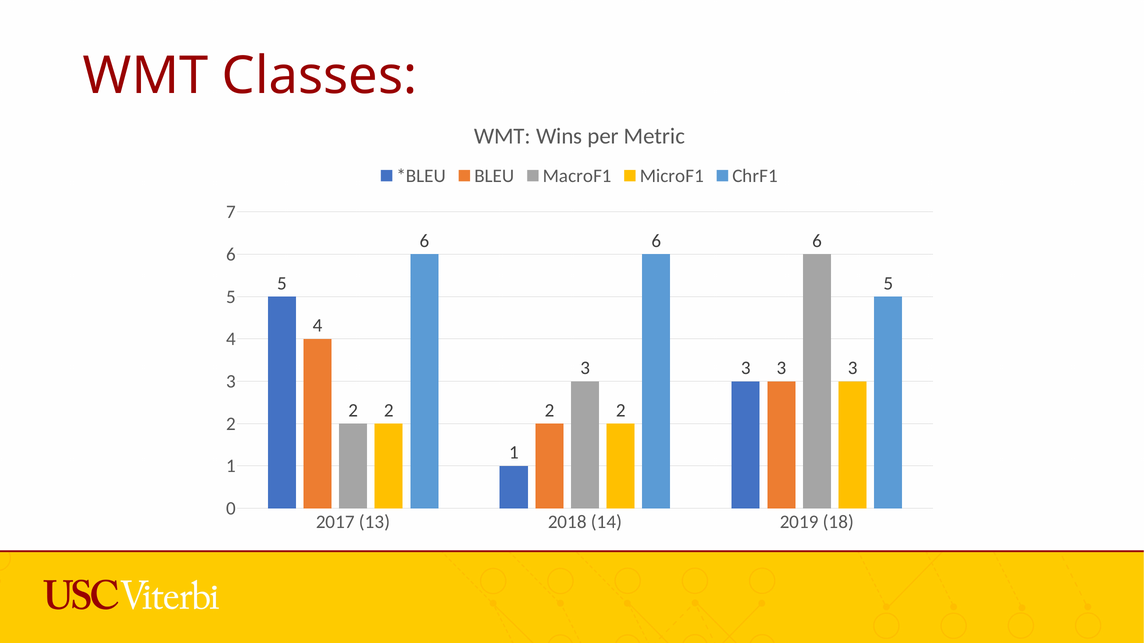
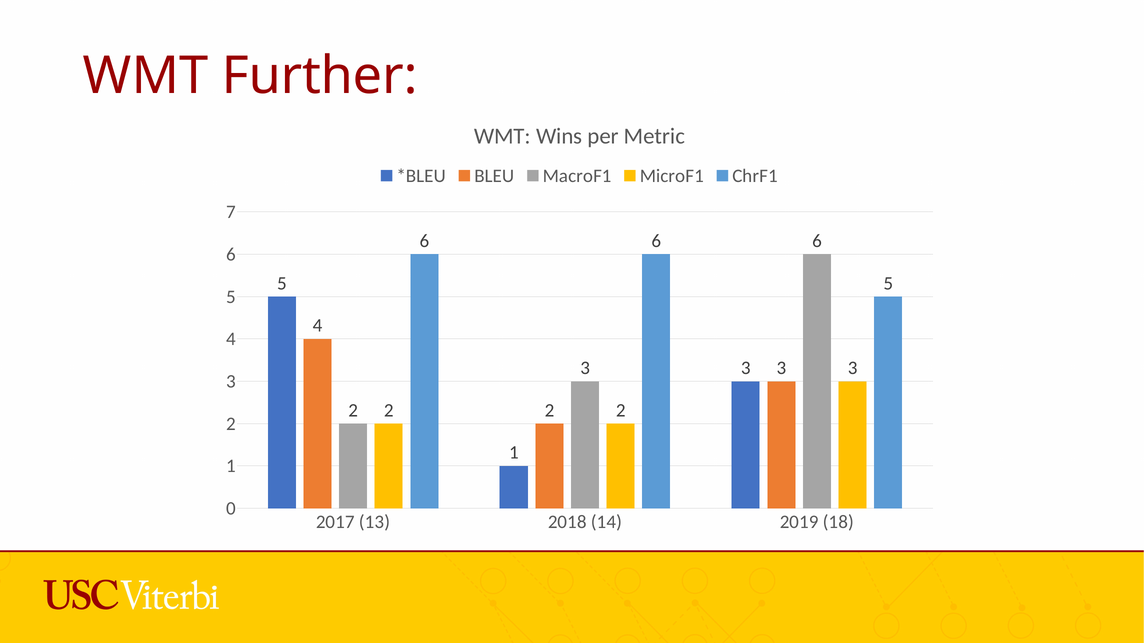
Classes: Classes -> Further (320, 76)
